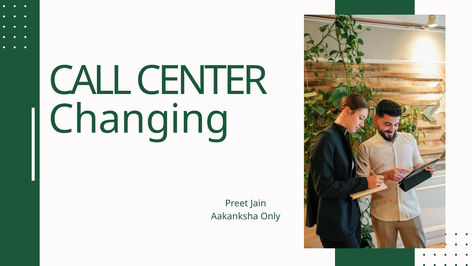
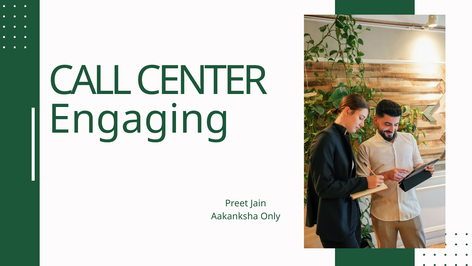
Changing: Changing -> Engaging (139, 119)
